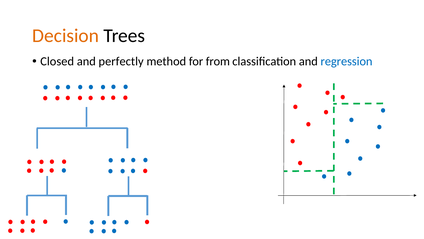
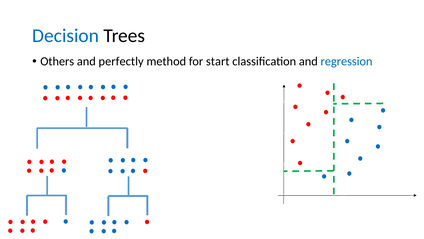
Decision colour: orange -> blue (66, 36)
Closed: Closed -> Others (57, 61)
from: from -> start (218, 61)
